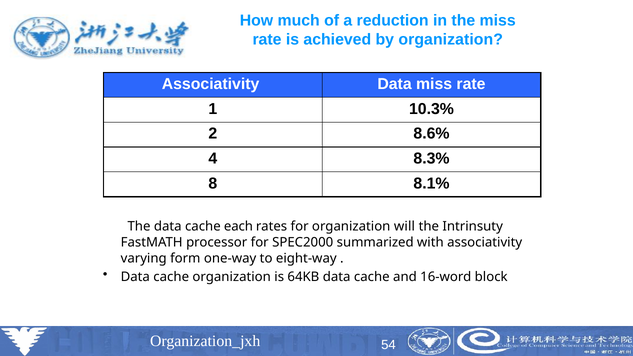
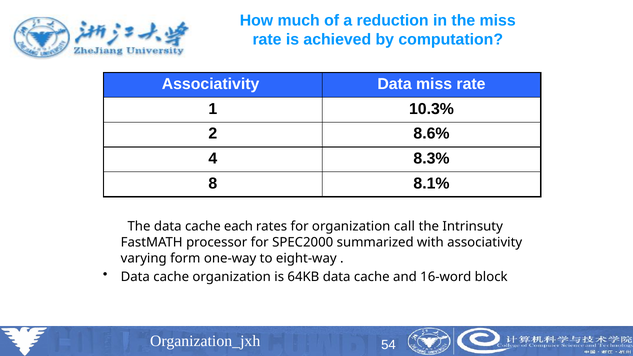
by organization: organization -> computation (451, 40)
will: will -> call (404, 227)
